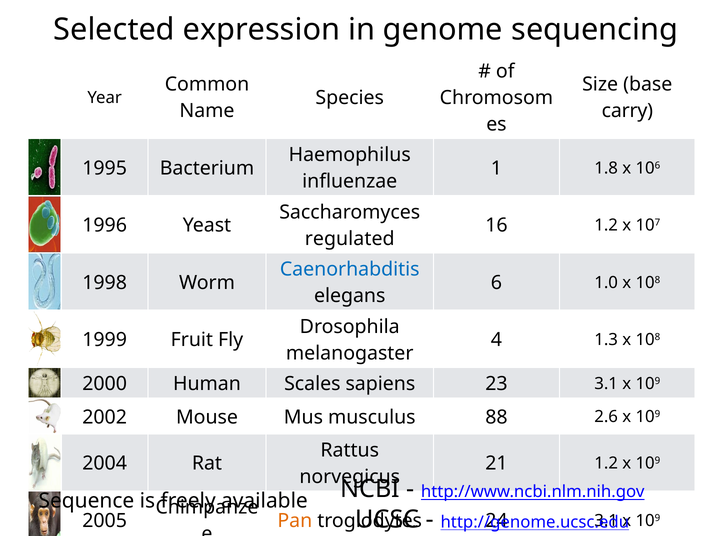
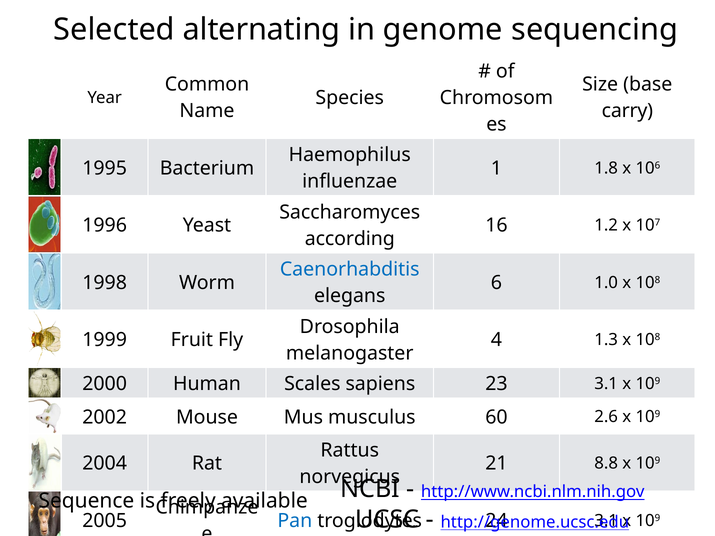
expression: expression -> alternating (262, 30)
regulated: regulated -> according (350, 239)
88: 88 -> 60 (496, 417)
21 1.2: 1.2 -> 8.8 (606, 463)
Pan colour: orange -> blue (295, 521)
